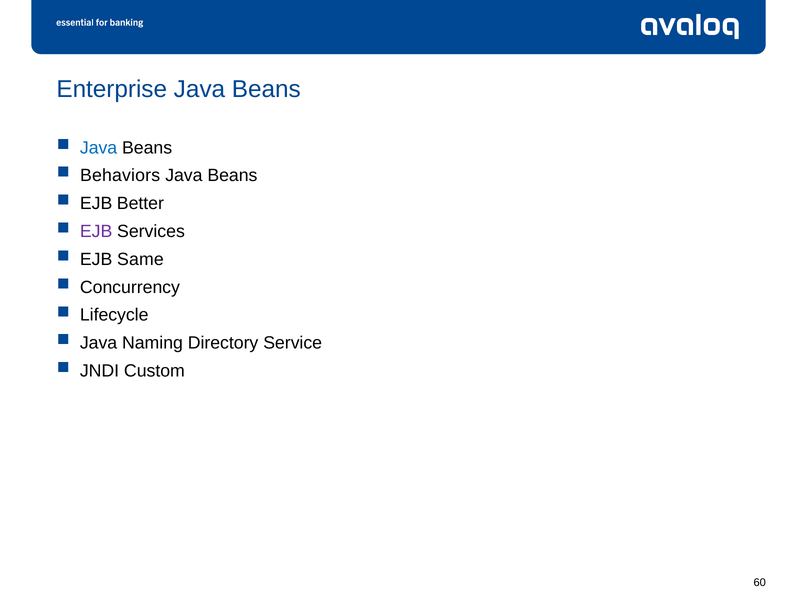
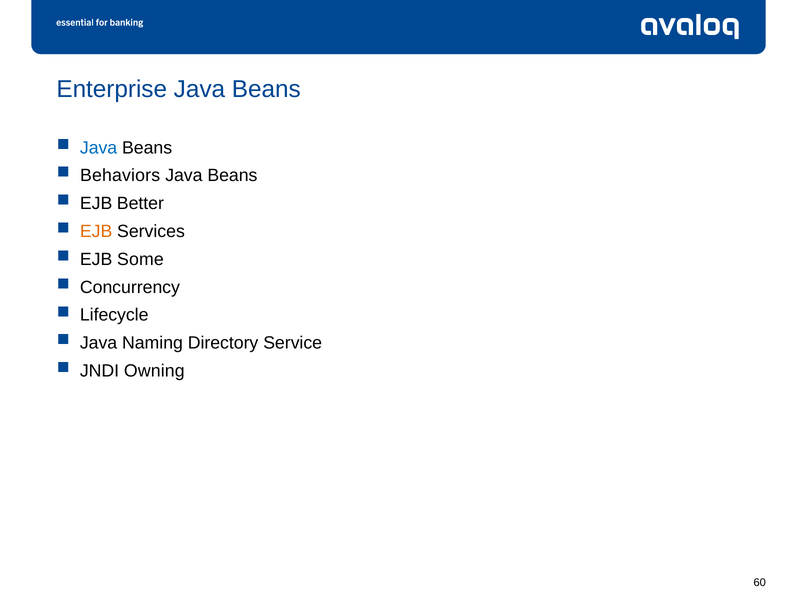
EJB colour: purple -> orange (96, 231)
Same: Same -> Some (140, 259)
Custom: Custom -> Owning (154, 371)
